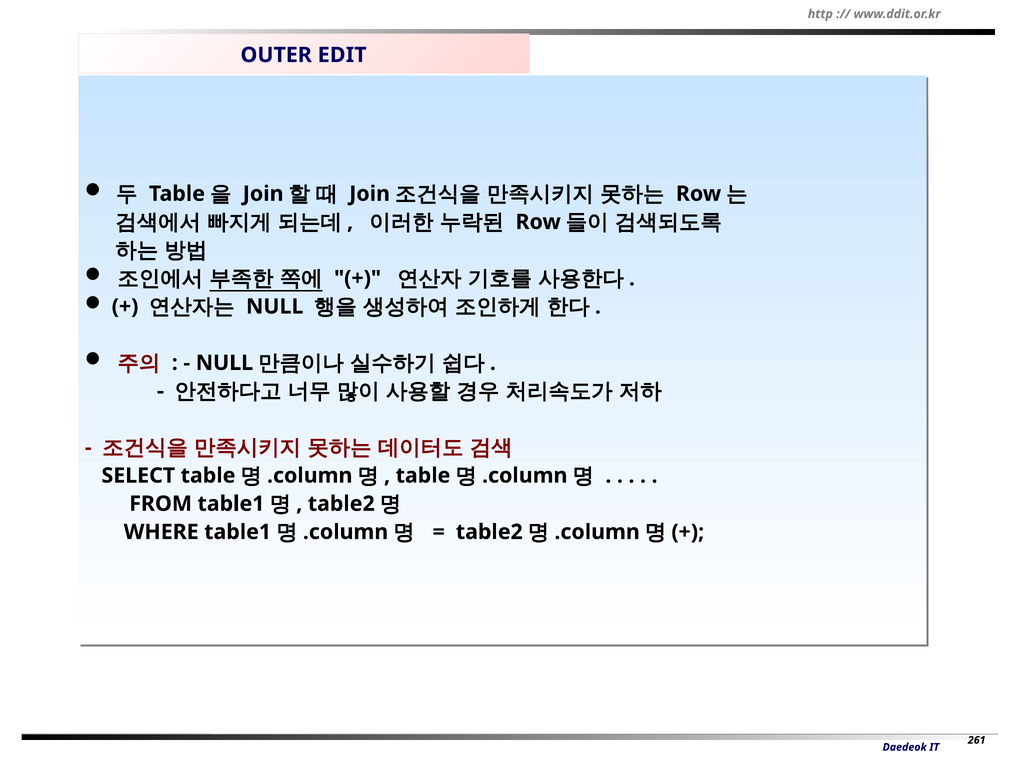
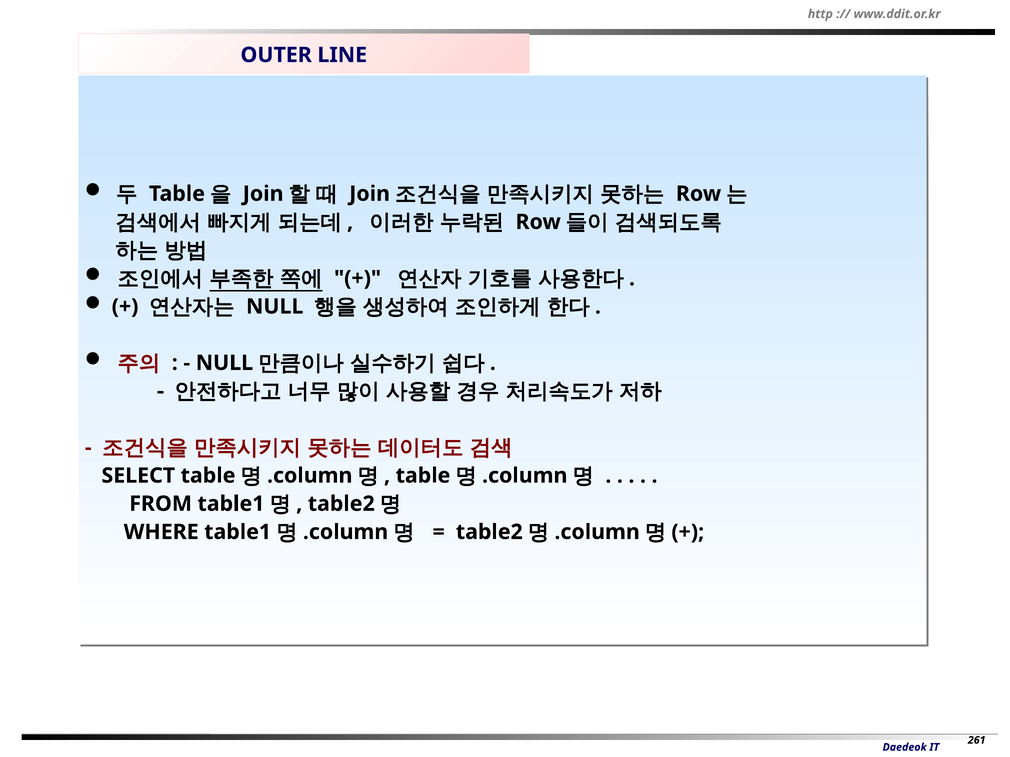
EDIT: EDIT -> LINE (342, 55)
